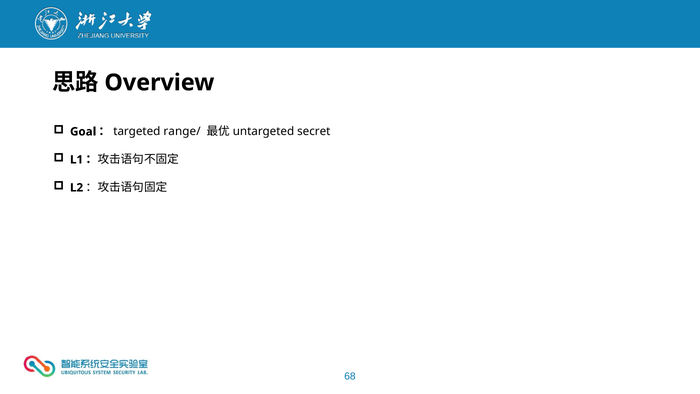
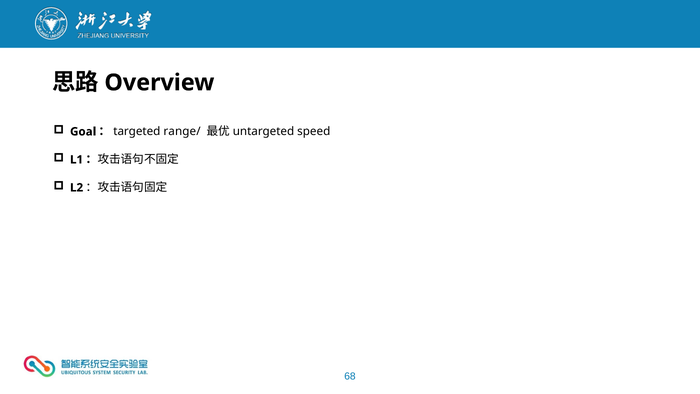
secret: secret -> speed (314, 132)
